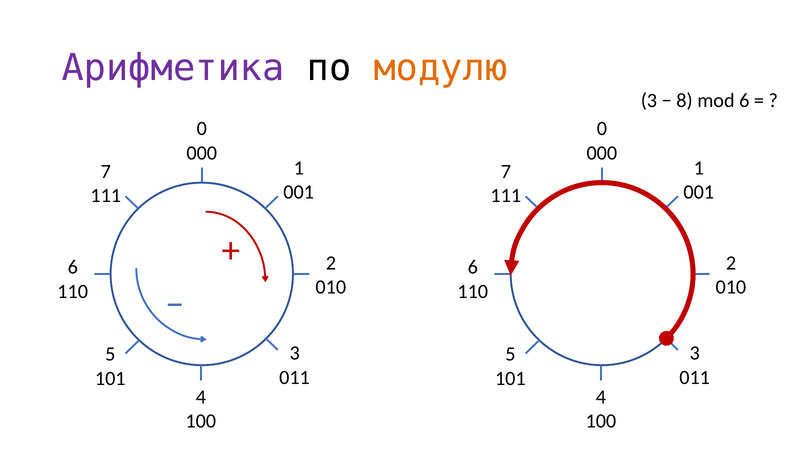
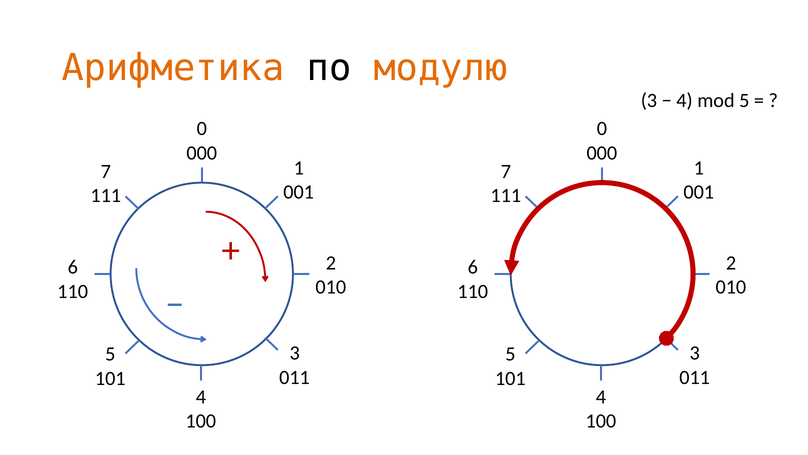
Арифметика colour: purple -> orange (173, 68)
8: 8 -> 4 (684, 101)
mod 6: 6 -> 5 (744, 101)
